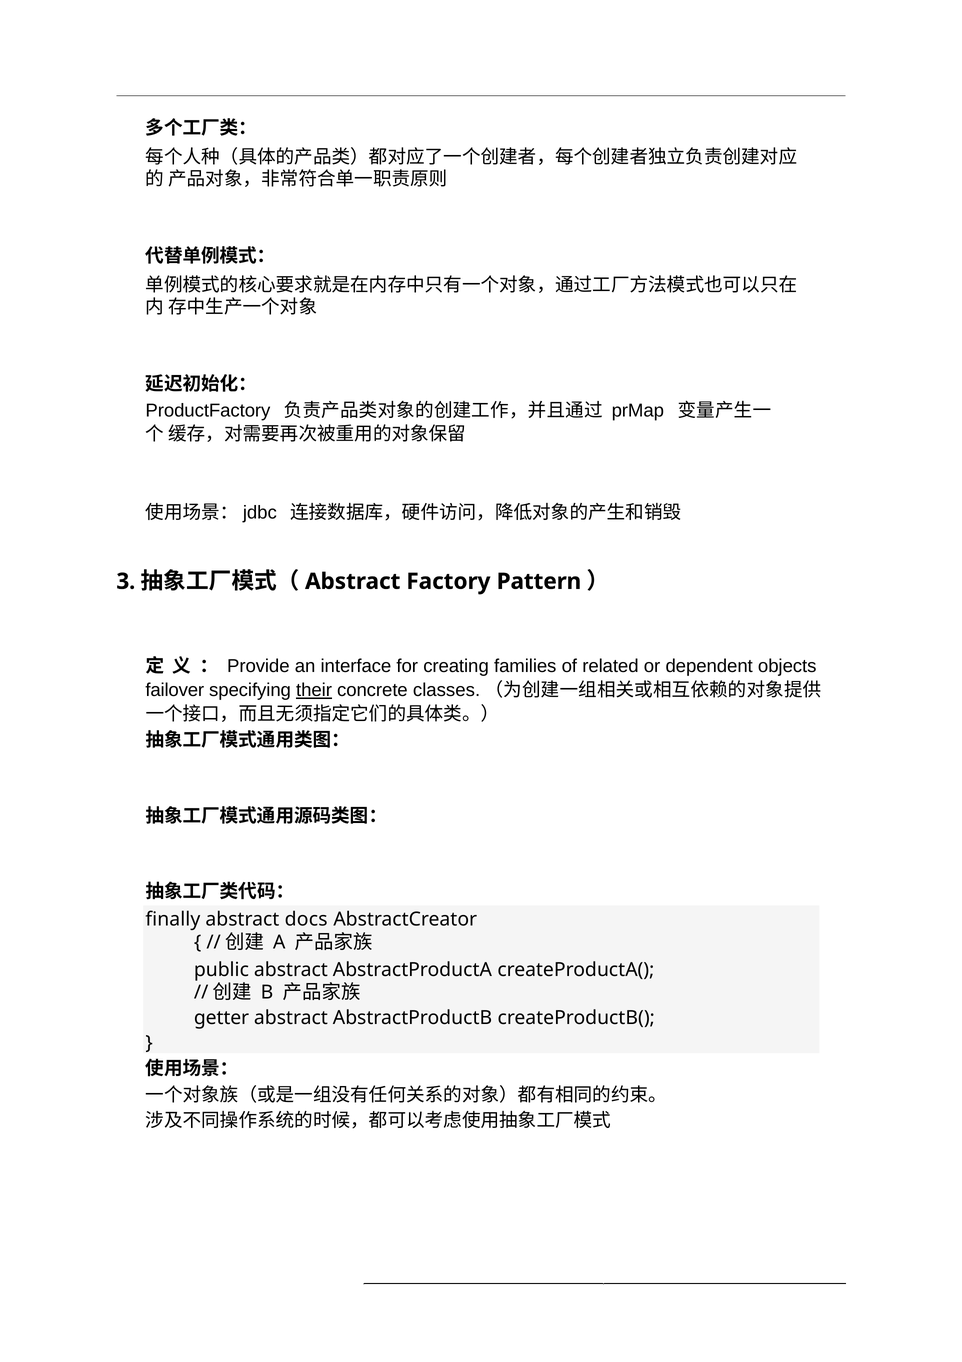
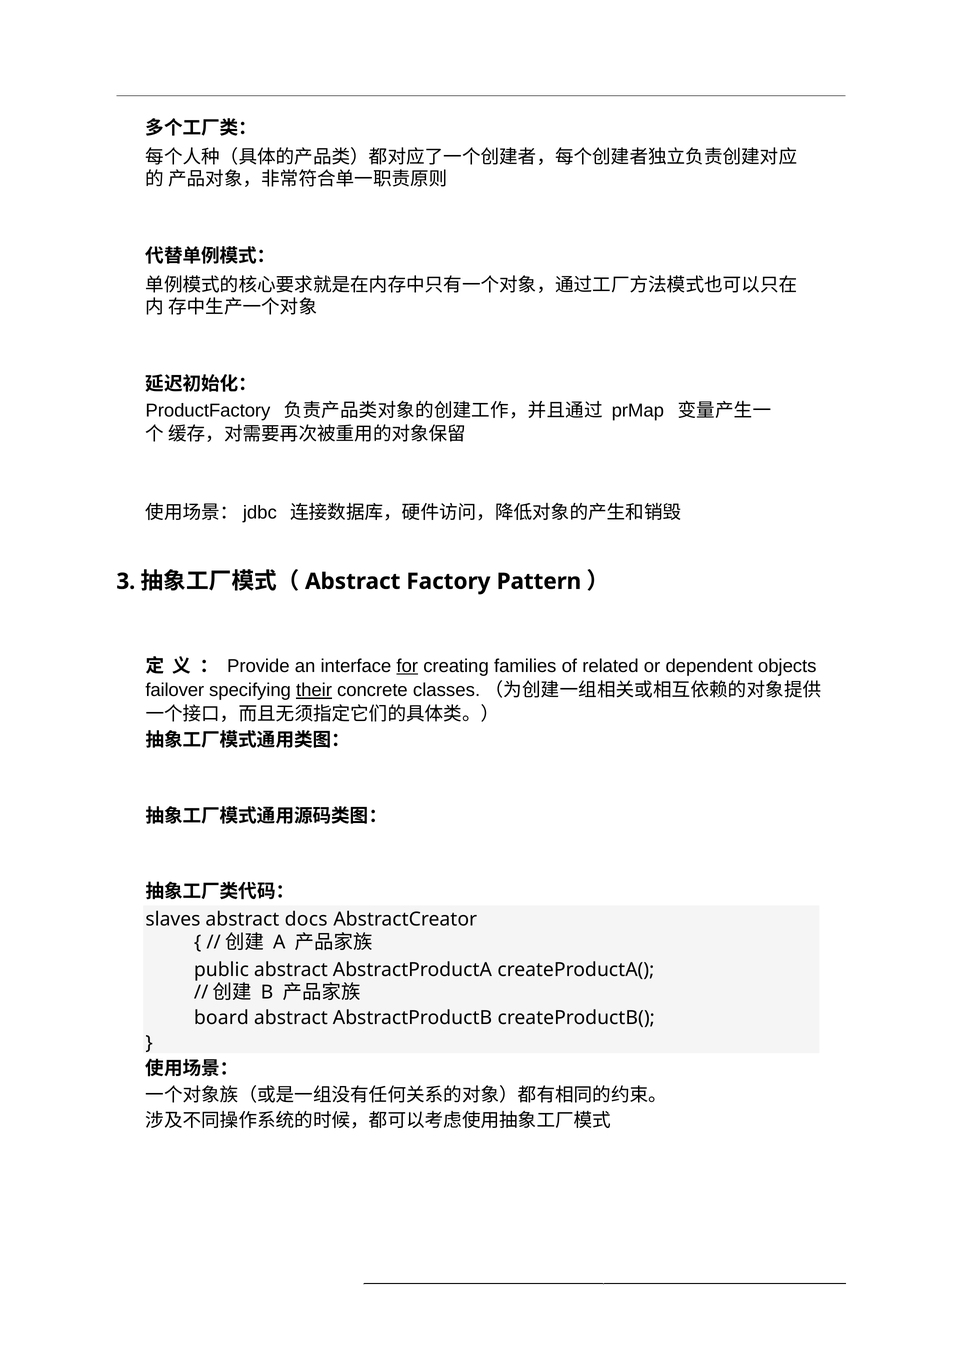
for underline: none -> present (407, 666)
finally: finally -> slaves (173, 919)
getter: getter -> board (221, 1017)
